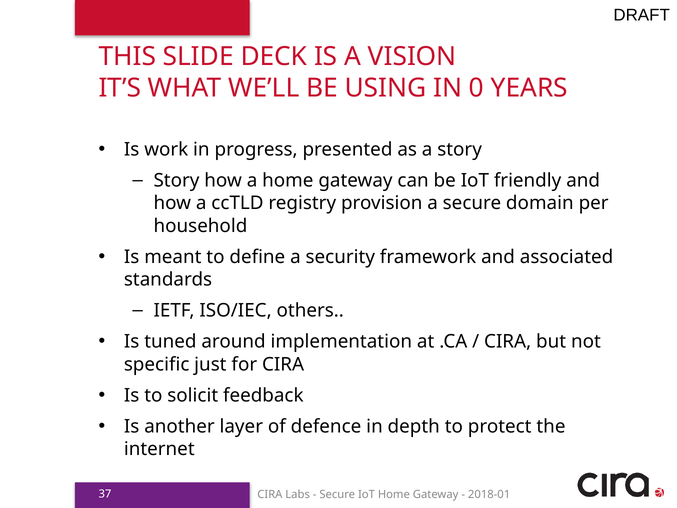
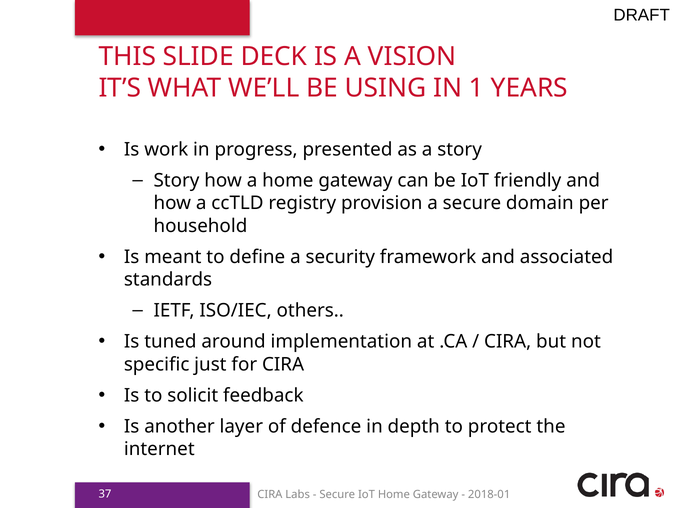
0: 0 -> 1 (476, 88)
